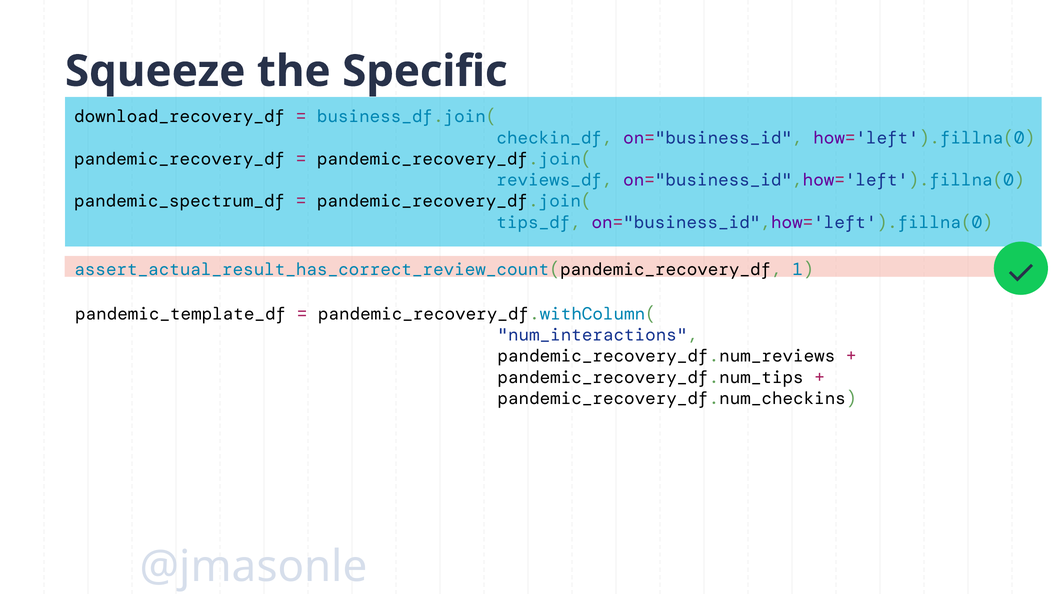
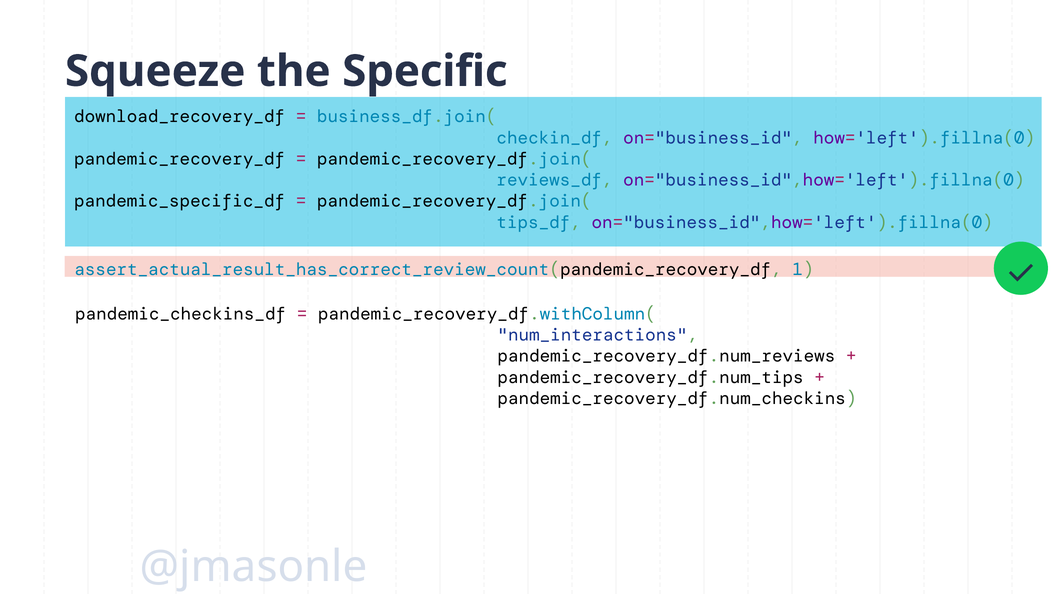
pandemic_spectrum_df: pandemic_spectrum_df -> pandemic_specific_df (180, 201)
pandemic_template_df: pandemic_template_df -> pandemic_checkins_df (181, 314)
